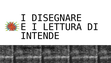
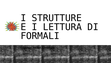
DISEGNARE: DISEGNARE -> STRUTTURE (57, 18)
INTENDE: INTENDE -> FORMALI (40, 36)
